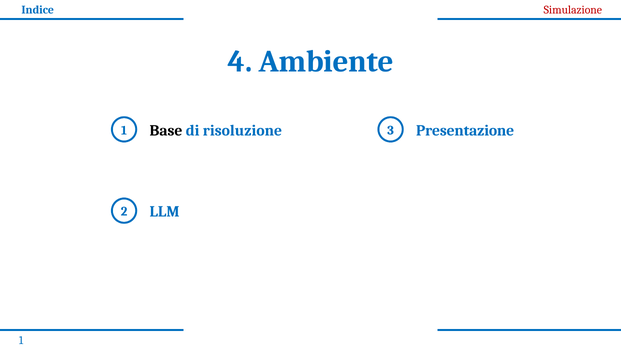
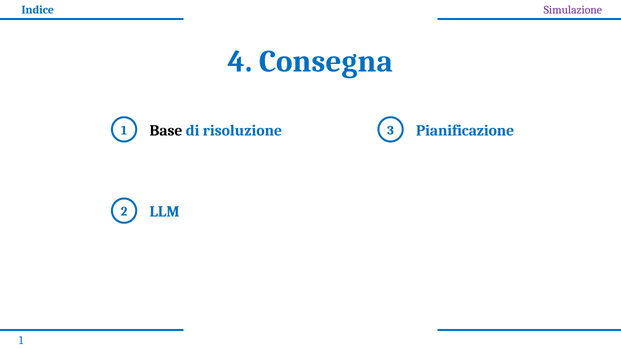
Simulazione colour: red -> purple (573, 10)
Ambiente: Ambiente -> Consegna (326, 61)
Presentazione: Presentazione -> Pianificazione (465, 131)
